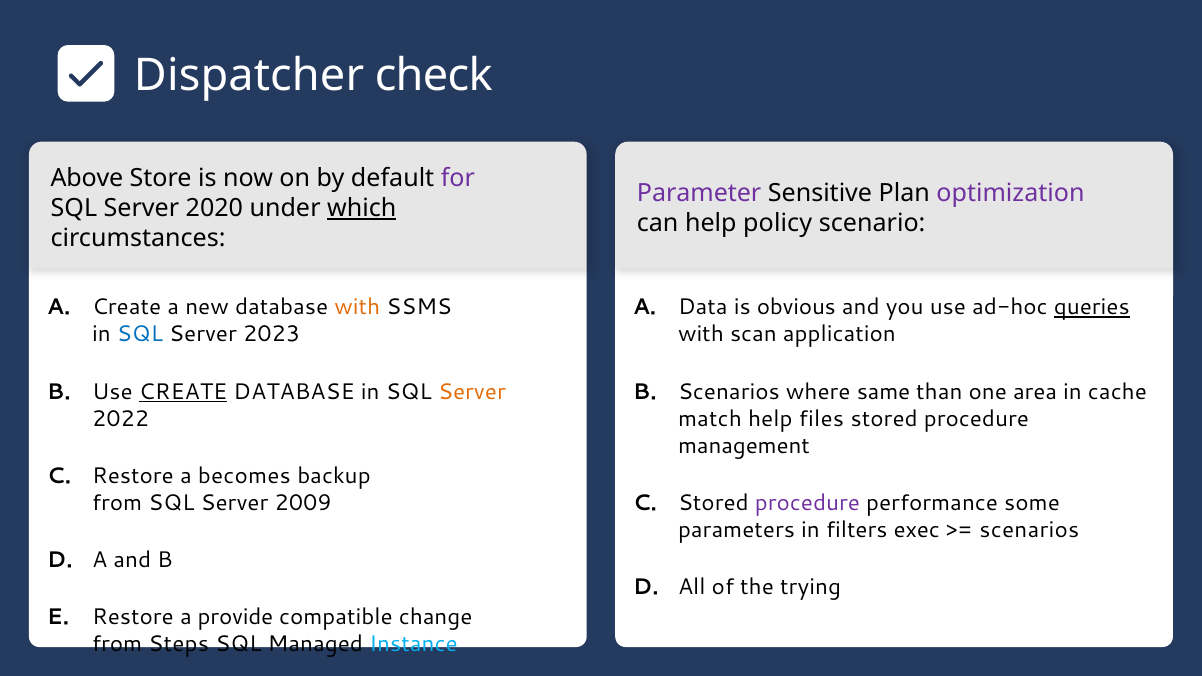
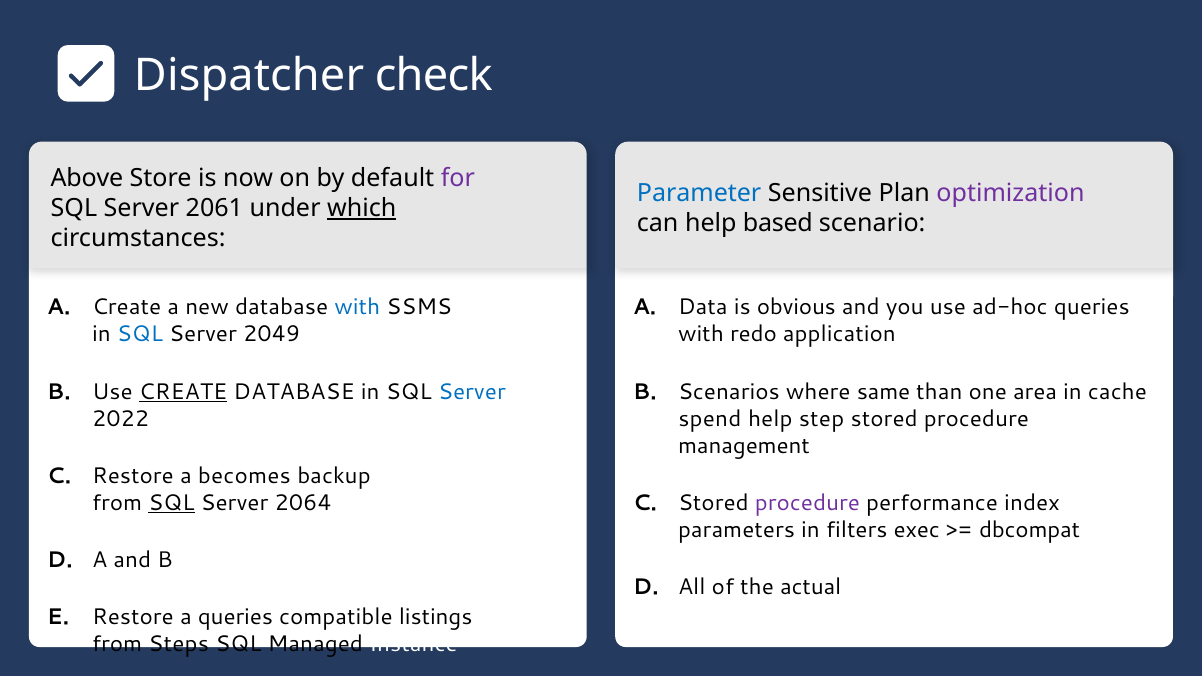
Parameter colour: purple -> blue (699, 194)
2020: 2020 -> 2061 (214, 209)
policy: policy -> based (778, 224)
with colour: orange -> blue (357, 307)
queries underline: present -> none (1092, 308)
2023: 2023 -> 2049 (272, 335)
scan: scan -> redo (753, 335)
Server colour: orange -> blue (472, 392)
match: match -> spend (710, 419)
files: files -> step (822, 419)
SQL underline: none -> present (171, 503)
2009: 2009 -> 2064 (303, 503)
some: some -> index (1032, 503)
scenarios: scenarios -> dbcompat (1030, 530)
trying: trying -> actual (811, 587)
a provide: provide -> queries (235, 617)
change: change -> listings (436, 617)
Instance colour: light blue -> white (413, 644)
